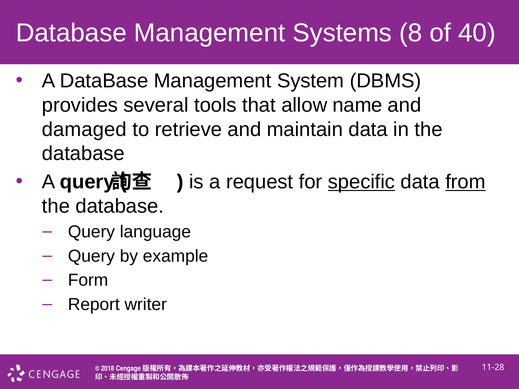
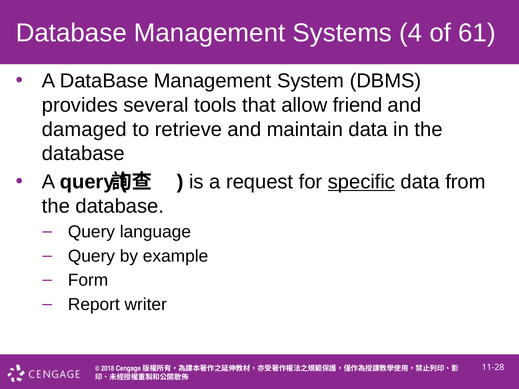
8: 8 -> 4 (411, 33)
40: 40 -> 61 (477, 33)
name: name -> friend (358, 105)
from underline: present -> none (465, 182)
